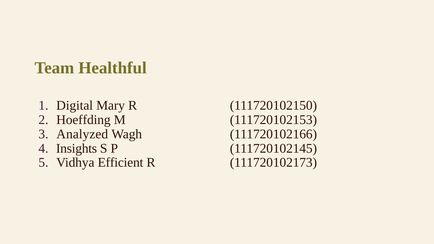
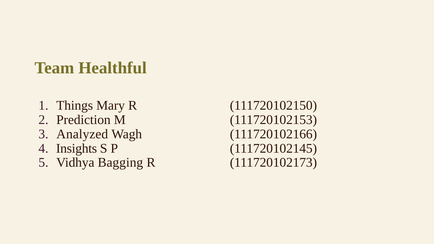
Digital: Digital -> Things (75, 105)
Hoeffding: Hoeffding -> Prediction (83, 120)
Efficient: Efficient -> Bagging (120, 163)
